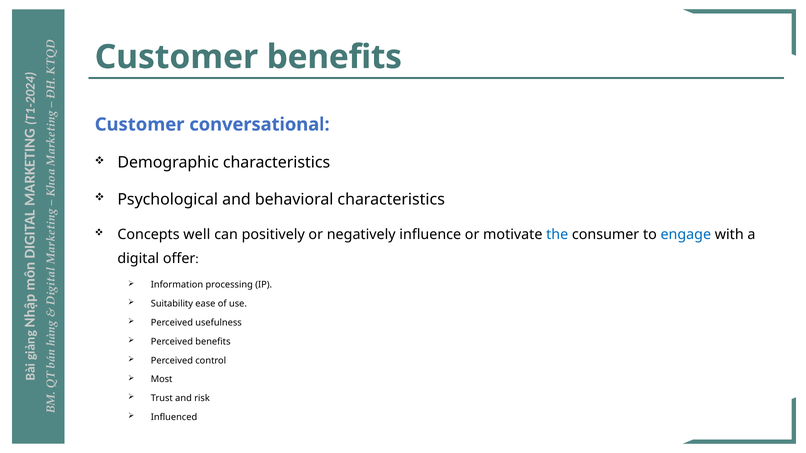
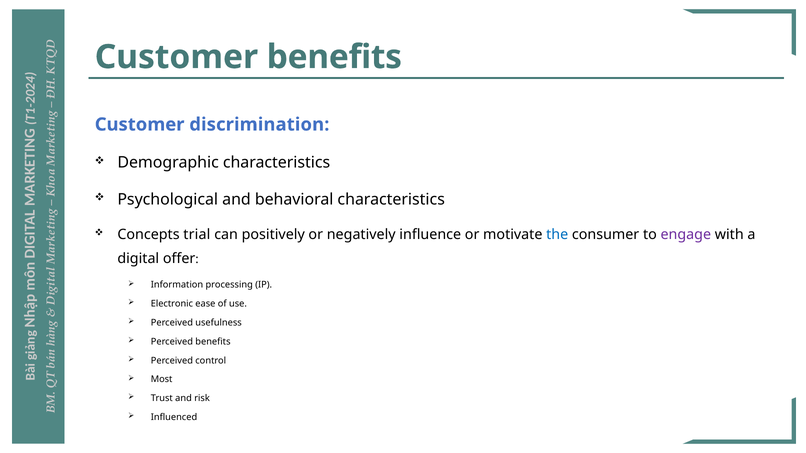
conversational: conversational -> discrimination (259, 125)
well: well -> trial (197, 235)
engage colour: blue -> purple (686, 235)
Suitability: Suitability -> Electronic (172, 304)
